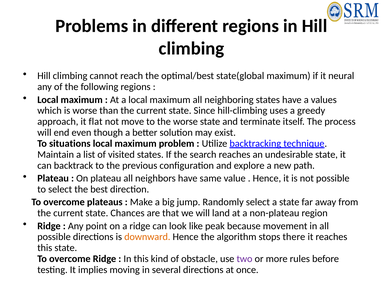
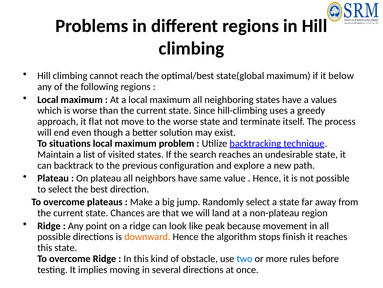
neural: neural -> below (341, 76)
there: there -> finish (294, 236)
two colour: purple -> blue (245, 258)
